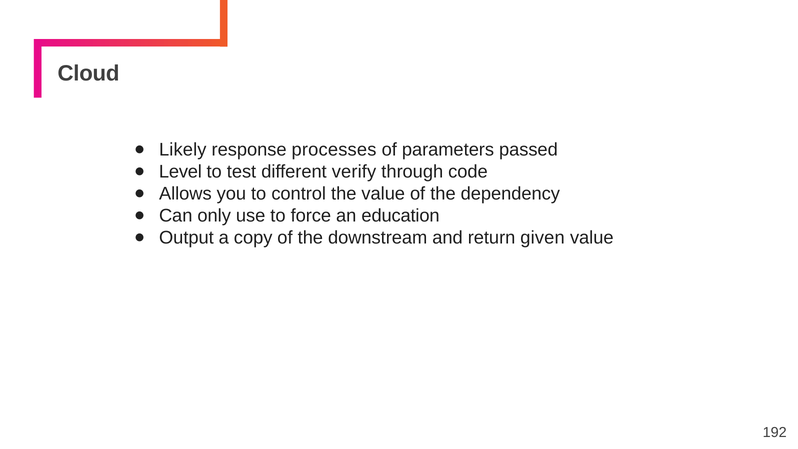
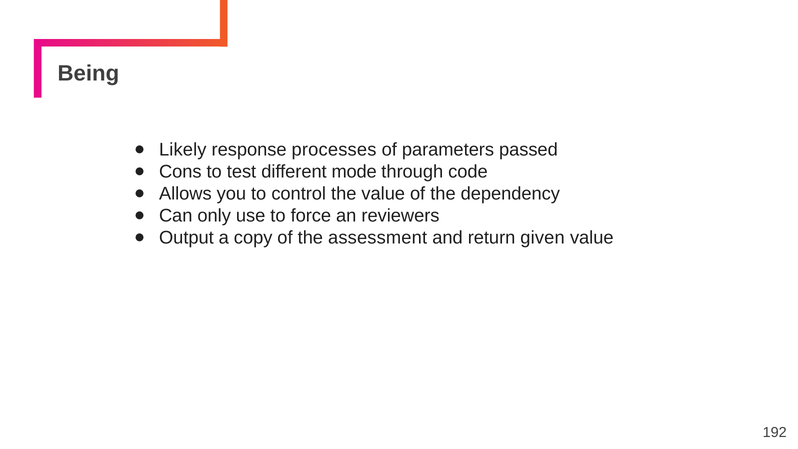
Cloud: Cloud -> Being (88, 74)
Level: Level -> Cons (180, 172)
verify: verify -> mode (354, 172)
education: education -> reviewers (400, 216)
downstream: downstream -> assessment (378, 238)
